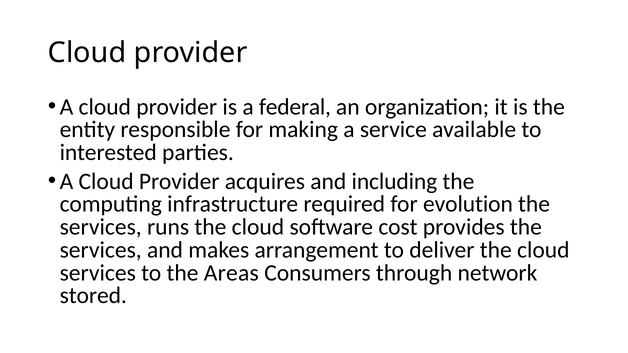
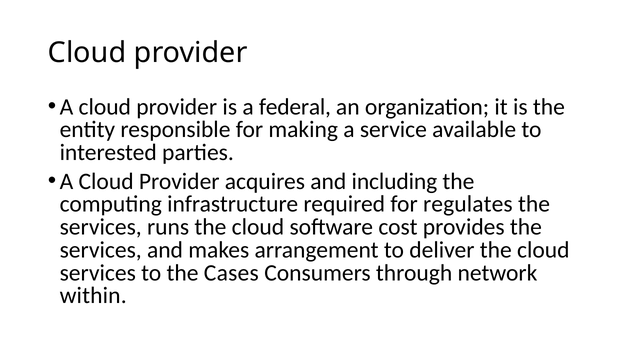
evolution: evolution -> regulates (468, 204)
Areas: Areas -> Cases (231, 273)
stored: stored -> within (93, 296)
